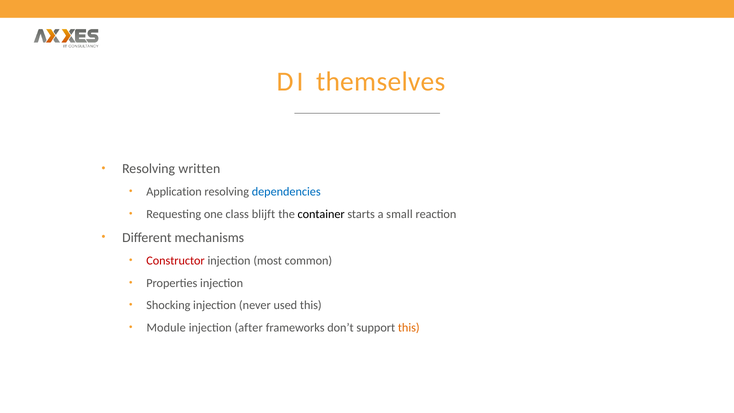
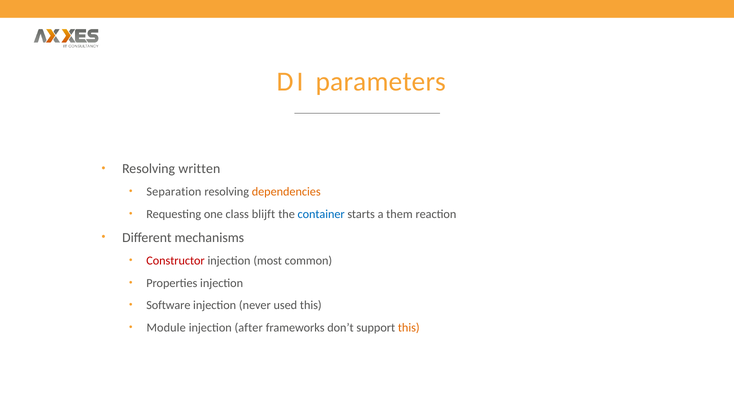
themselves: themselves -> parameters (381, 82)
Application: Application -> Separation (174, 192)
dependencies colour: blue -> orange (286, 192)
container colour: black -> blue (321, 214)
small: small -> them (399, 214)
Shocking: Shocking -> Software (168, 305)
